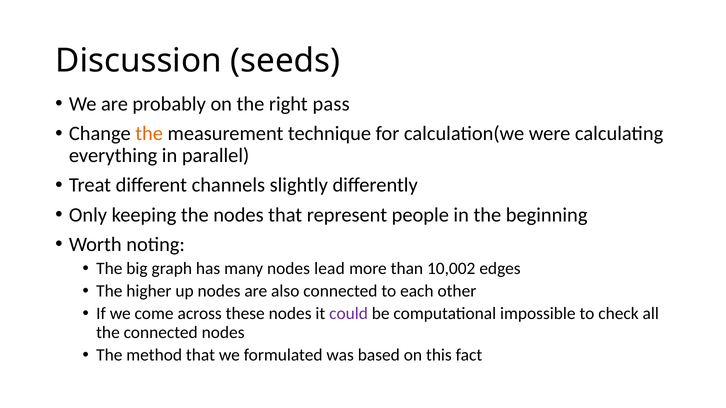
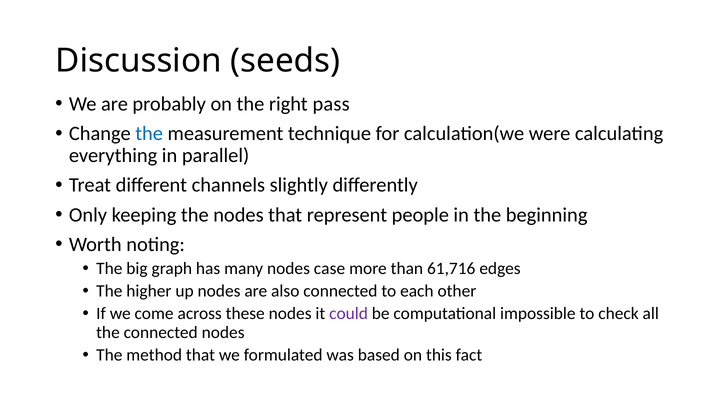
the colour: orange -> blue (149, 134)
lead: lead -> case (330, 269)
10,002: 10,002 -> 61,716 (451, 269)
